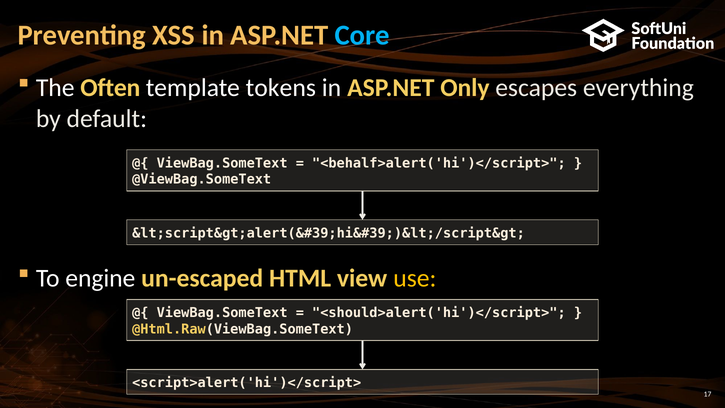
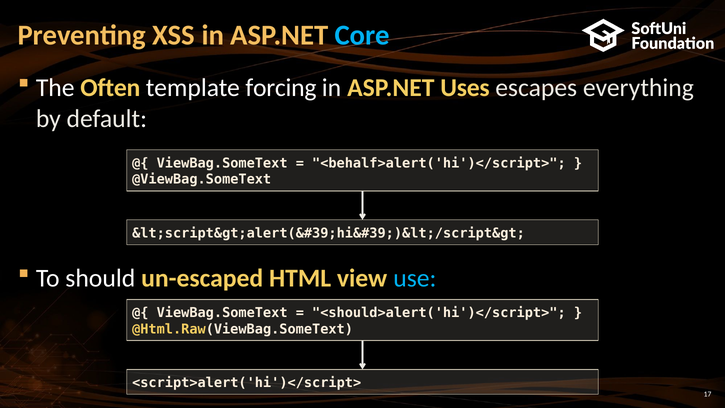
tokens: tokens -> forcing (281, 88)
Only: Only -> Uses (465, 88)
engine: engine -> should (100, 278)
use colour: yellow -> light blue (415, 278)
